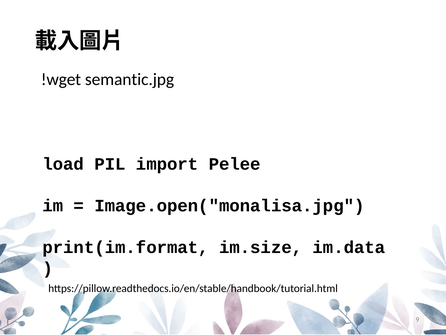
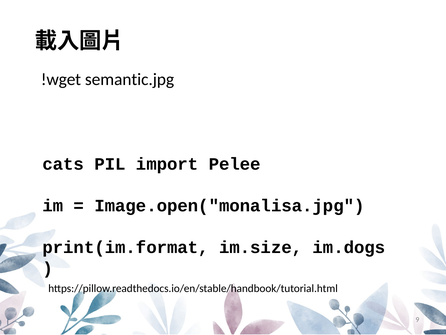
load: load -> cats (63, 164)
im.data: im.data -> im.dogs (349, 247)
